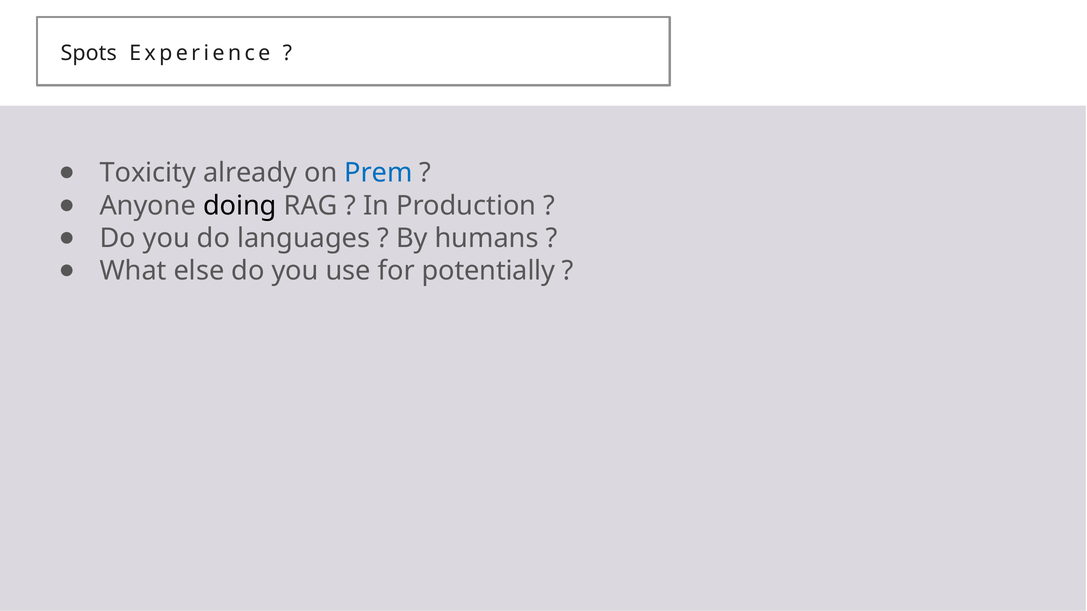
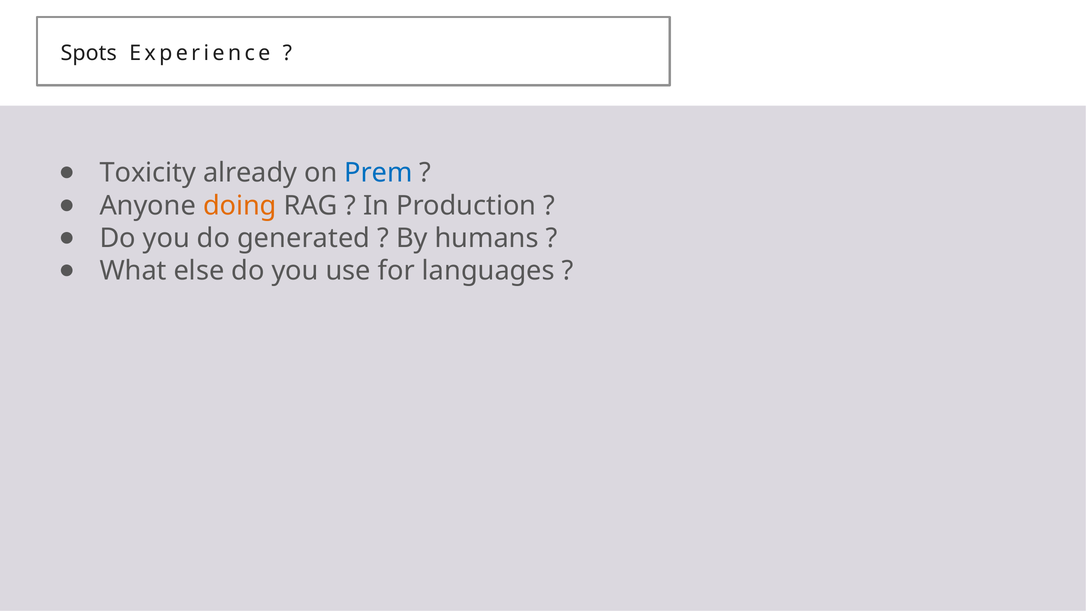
doing colour: black -> orange (240, 206)
languages: languages -> generated (304, 238)
potentially: potentially -> languages (488, 271)
